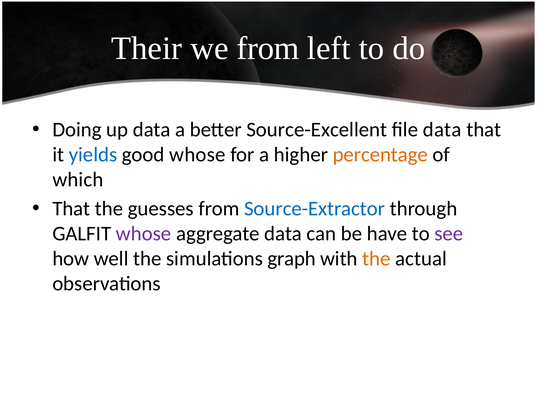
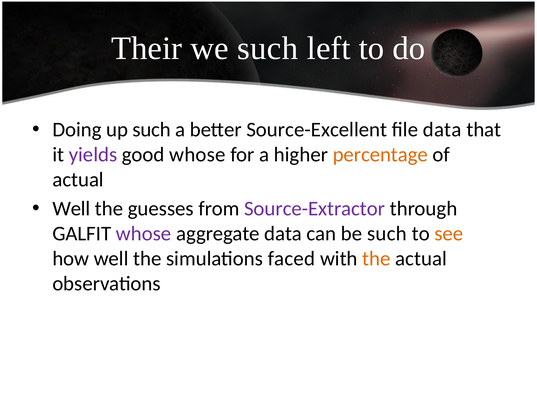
we from: from -> such (268, 48)
up data: data -> such (152, 130)
yields colour: blue -> purple (93, 155)
which: which -> actual (78, 180)
That: That -> Well (71, 209)
Source-Extractor colour: blue -> purple (315, 209)
be have: have -> such (387, 234)
see colour: purple -> orange (449, 234)
graph: graph -> faced (291, 259)
